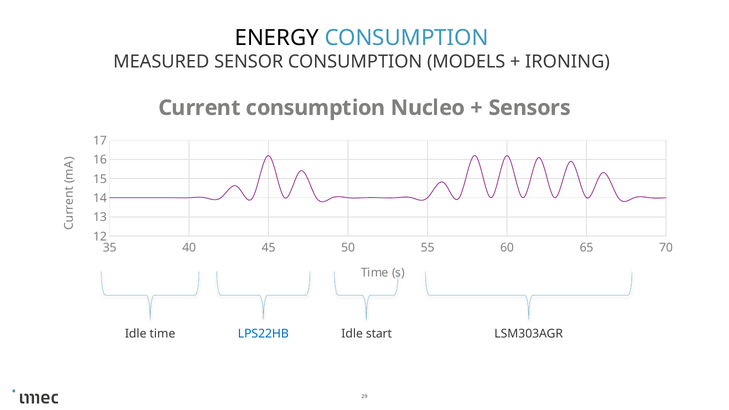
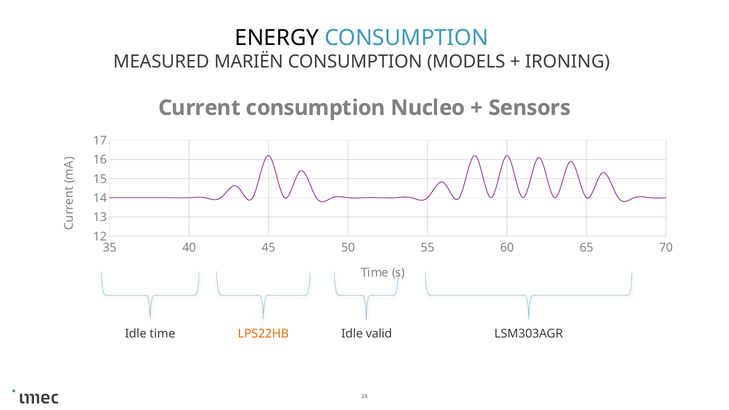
SENSOR: SENSOR -> MARIËN (249, 62)
LPS22HB colour: blue -> orange (263, 334)
start: start -> valid (379, 334)
